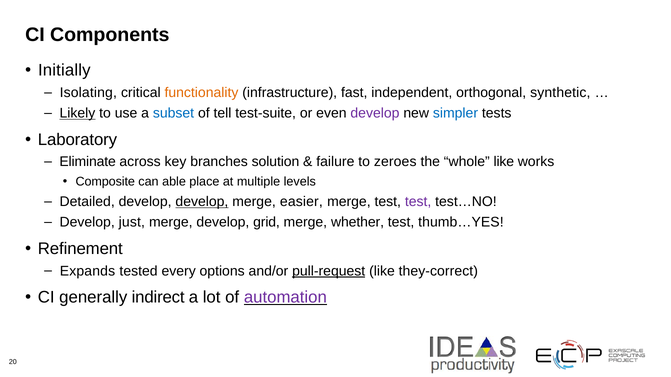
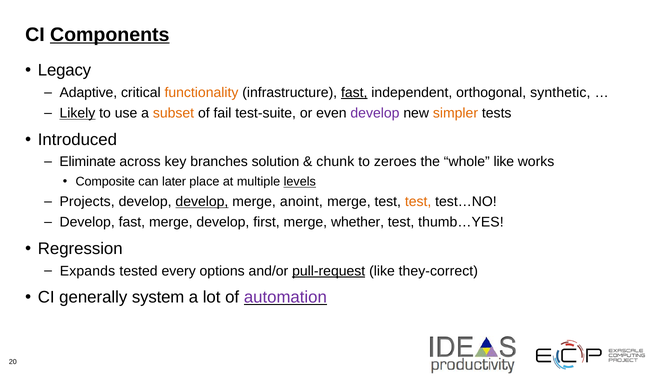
Components underline: none -> present (110, 35)
Initially: Initially -> Legacy (64, 71)
Isolating: Isolating -> Adaptive (88, 93)
fast underline: none -> present (354, 93)
subset colour: blue -> orange (173, 113)
tell: tell -> fail (223, 113)
simpler colour: blue -> orange (455, 113)
Laboratory: Laboratory -> Introduced (77, 140)
failure: failure -> chunk (335, 162)
able: able -> later (174, 182)
levels underline: none -> present (300, 182)
Detailed: Detailed -> Projects (87, 202)
easier: easier -> anoint (301, 202)
test colour: purple -> orange (418, 202)
Develop just: just -> fast (132, 223)
grid: grid -> first (266, 223)
Refinement: Refinement -> Regression (80, 249)
indirect: indirect -> system (158, 298)
